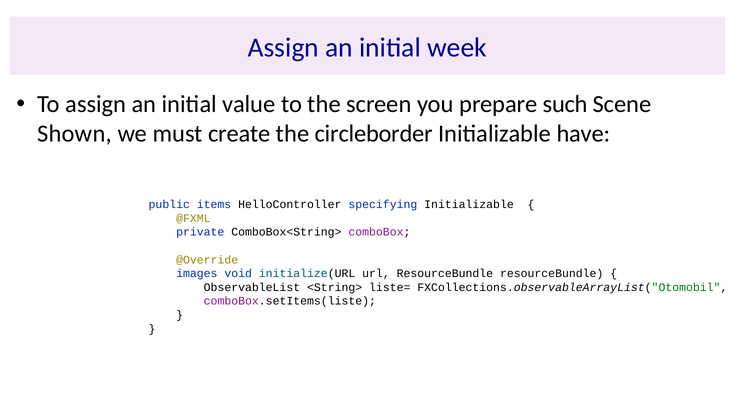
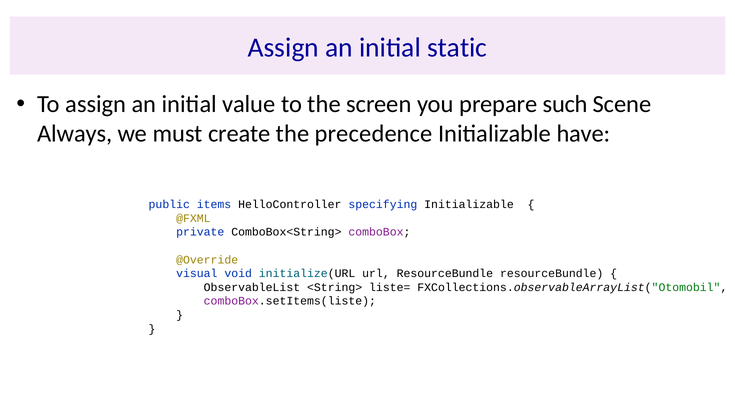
week: week -> static (457, 47)
Shown: Shown -> Always (75, 134)
circleborder: circleborder -> precedence (374, 134)
images: images -> visual (197, 273)
